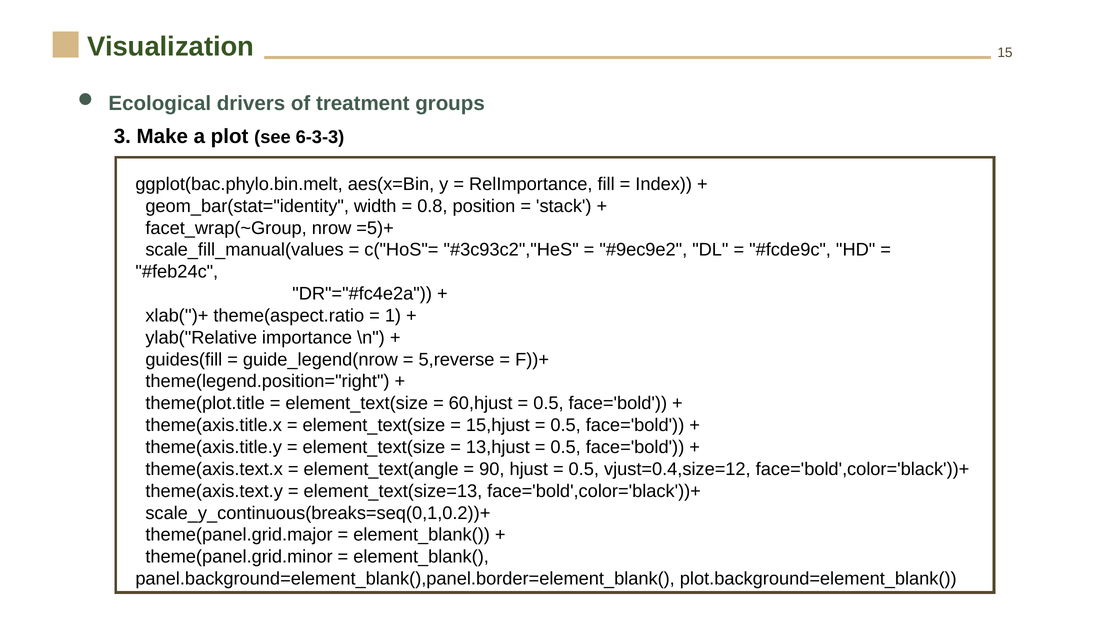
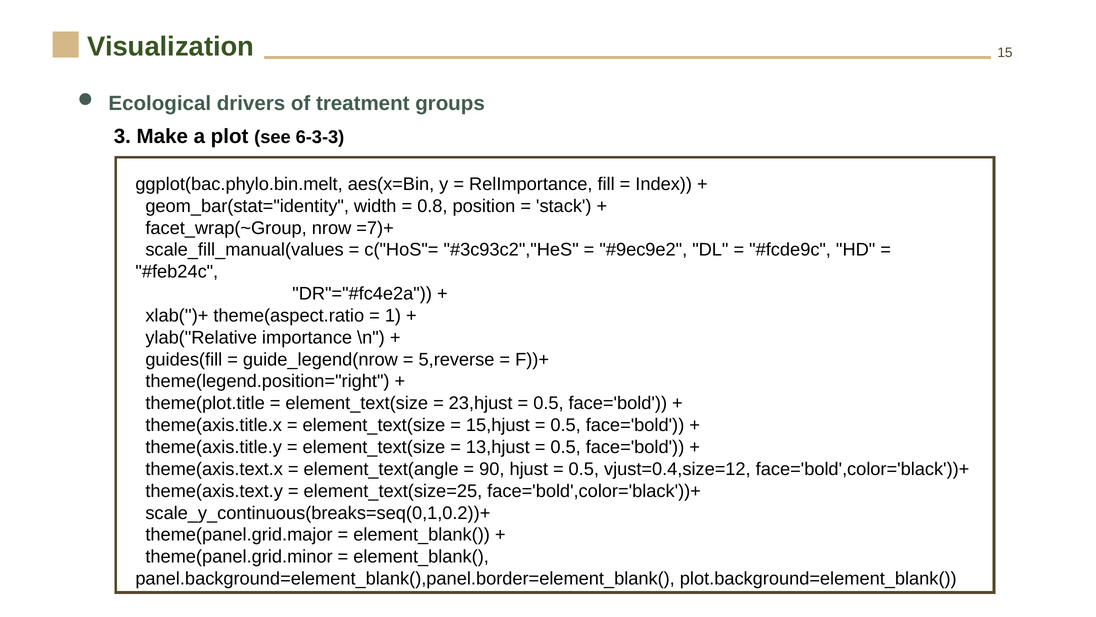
=5)+: =5)+ -> =7)+ (375, 228)
60,hjust: 60,hjust -> 23,hjust (481, 403)
element_text(size=13: element_text(size=13 -> element_text(size=25 (393, 491)
